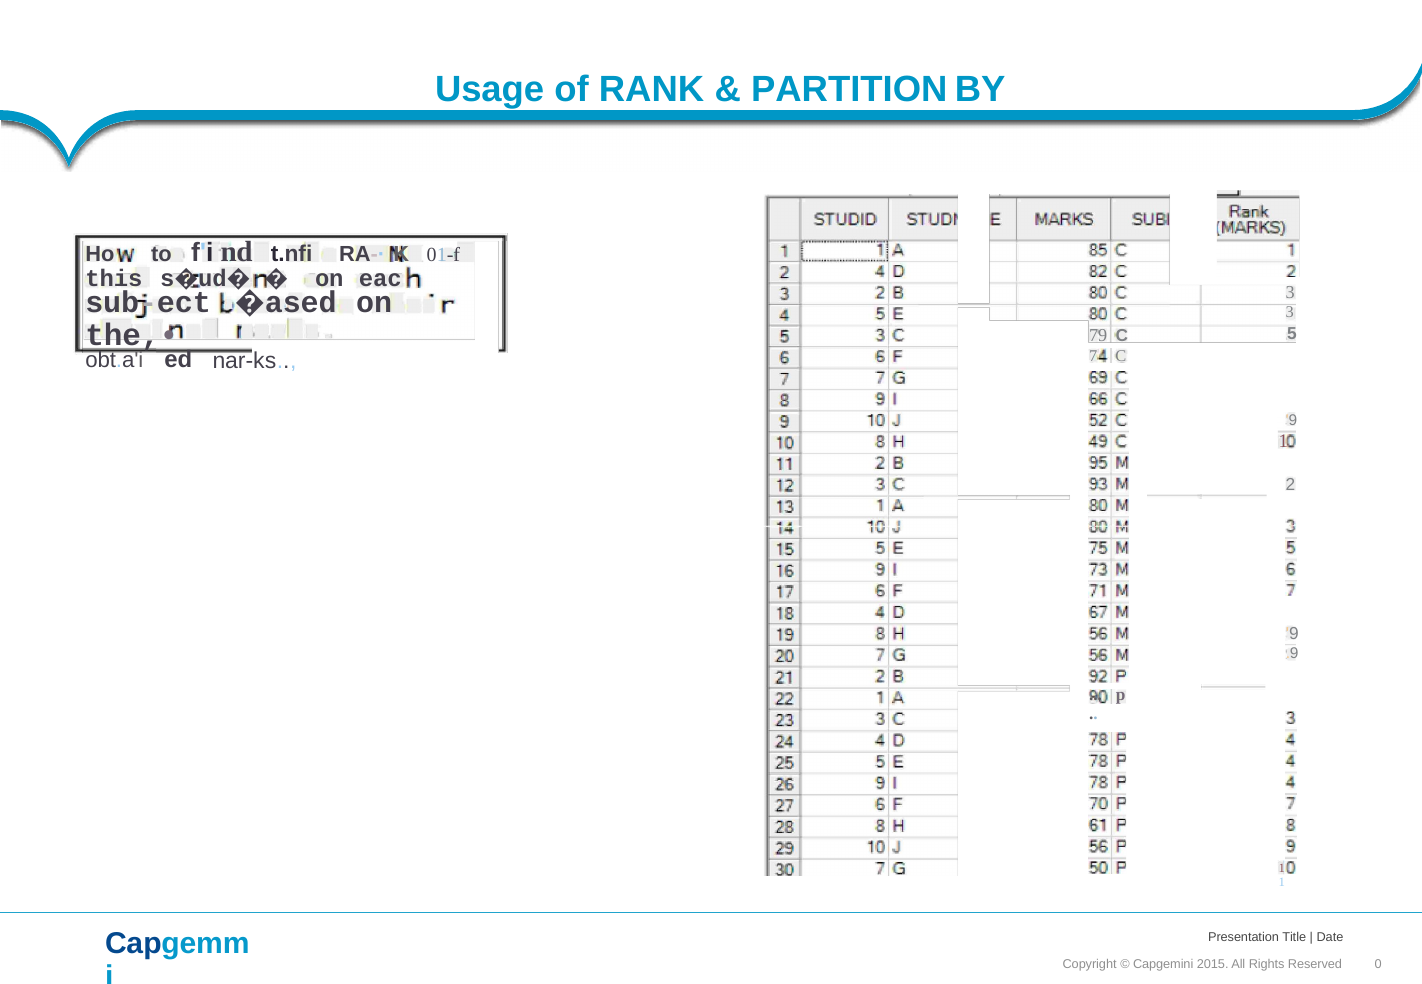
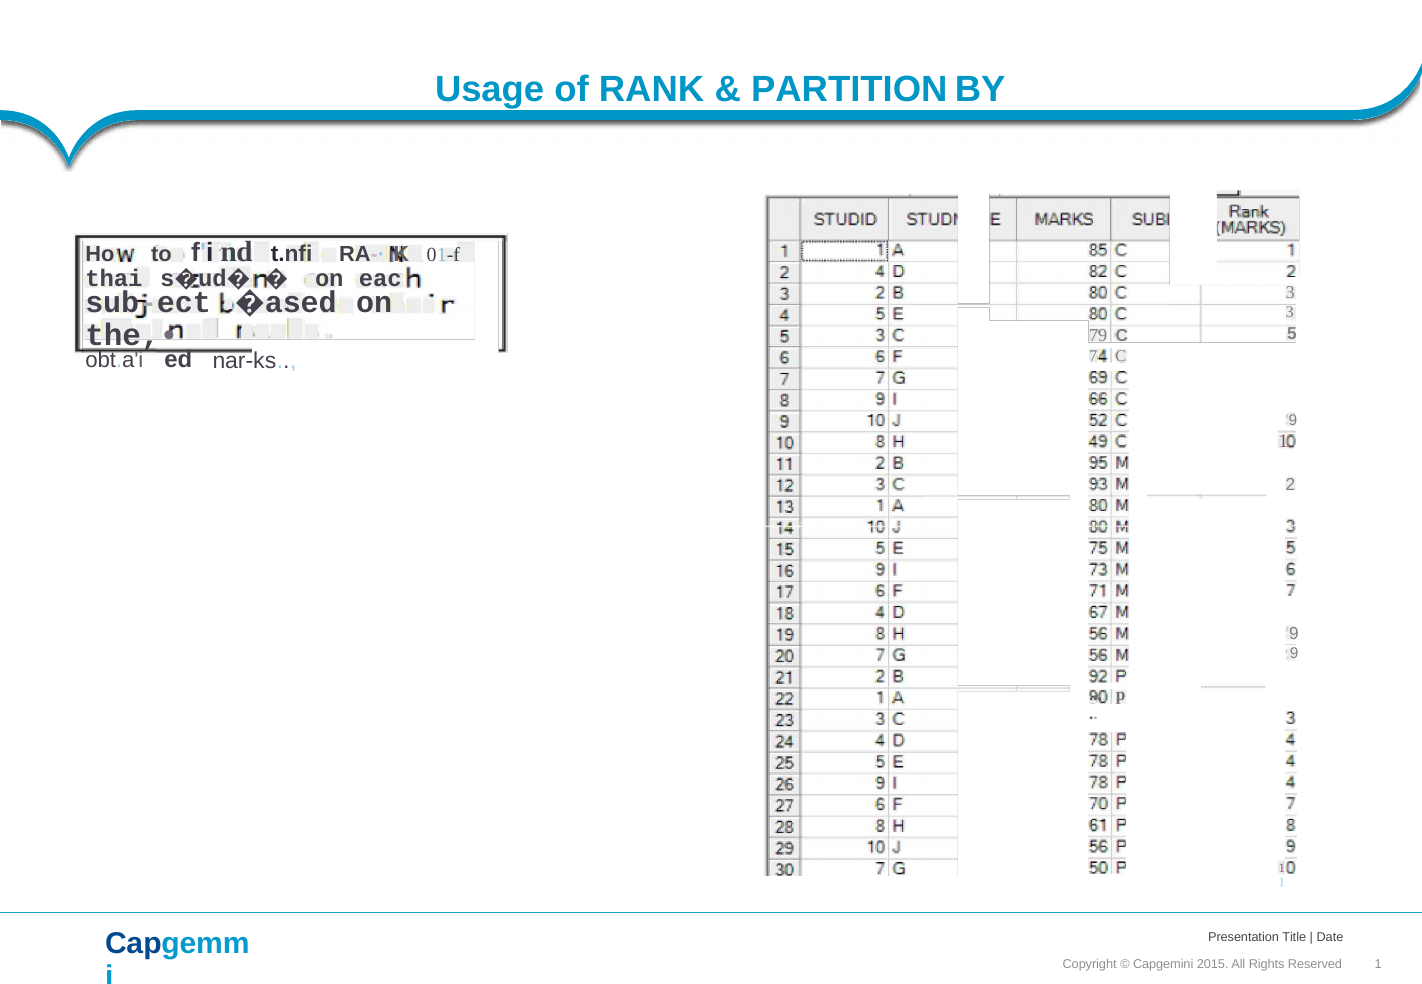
this: this -> thai (114, 278)
Reserved 0: 0 -> 1 (1378, 964)
